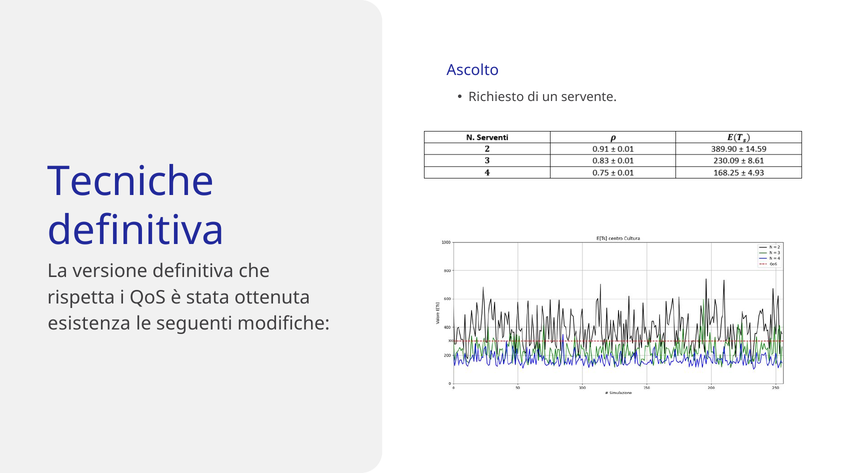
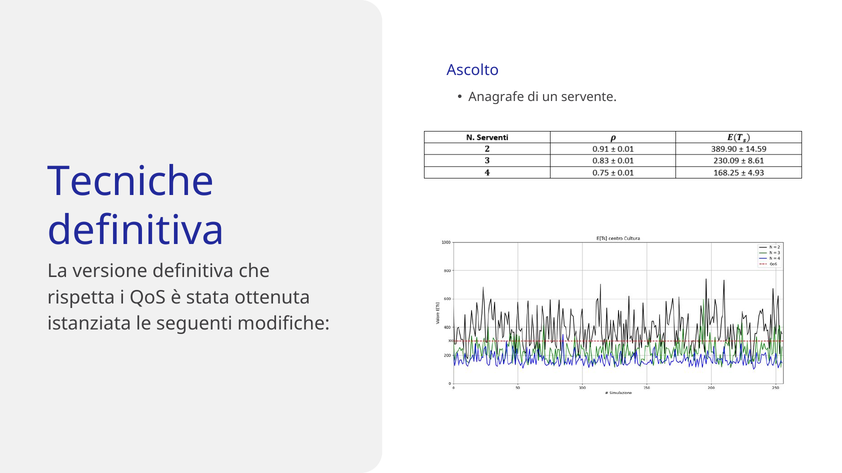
Richiesto: Richiesto -> Anagrafe (496, 97)
esistenza: esistenza -> istanziata (89, 324)
